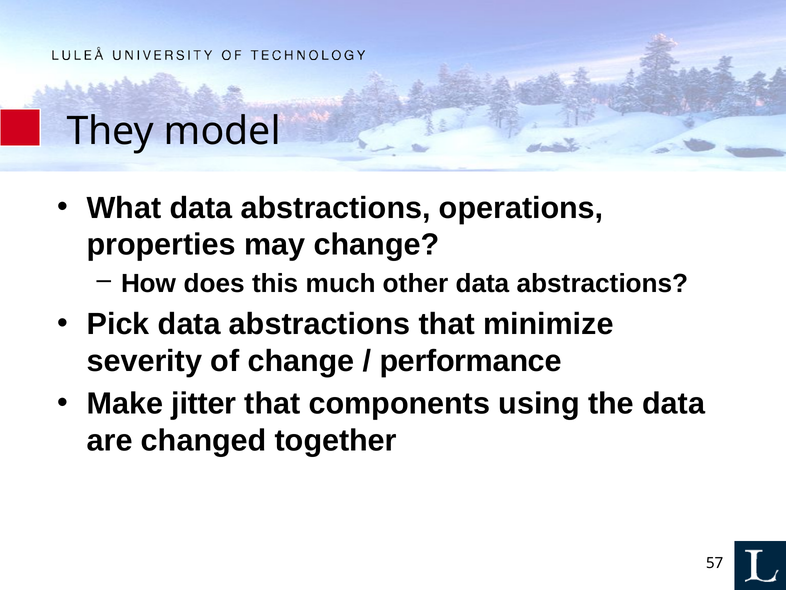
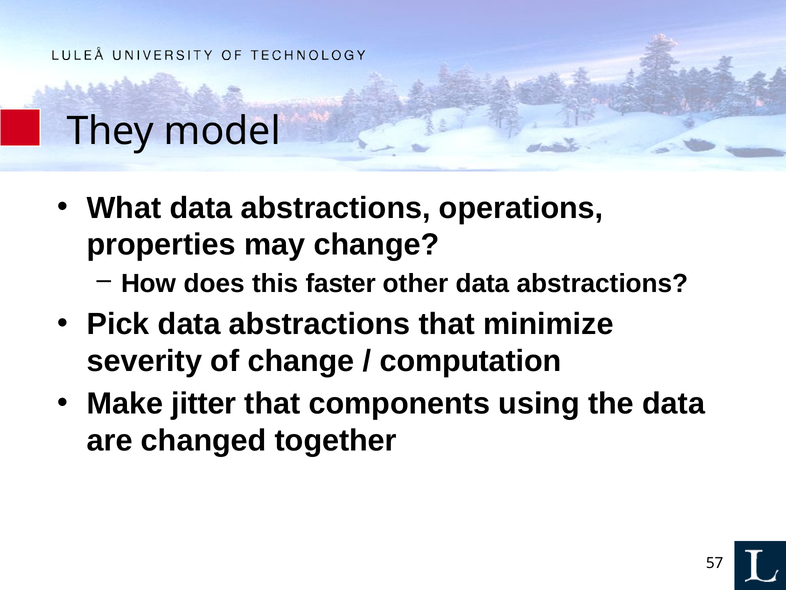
much: much -> faster (341, 284)
performance: performance -> computation (470, 361)
